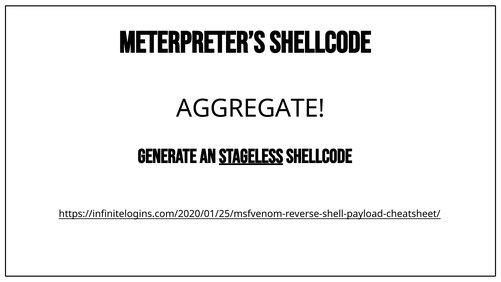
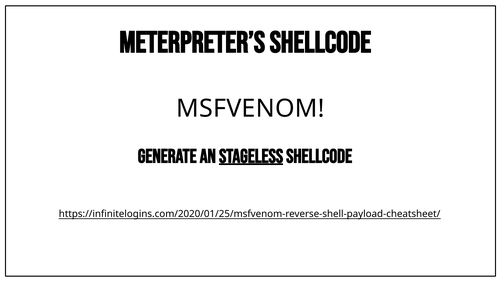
AGGREGATE: AGGREGATE -> MSFVENOM (250, 108)
